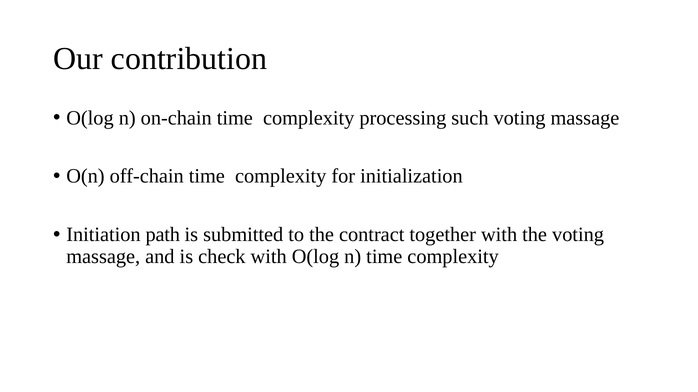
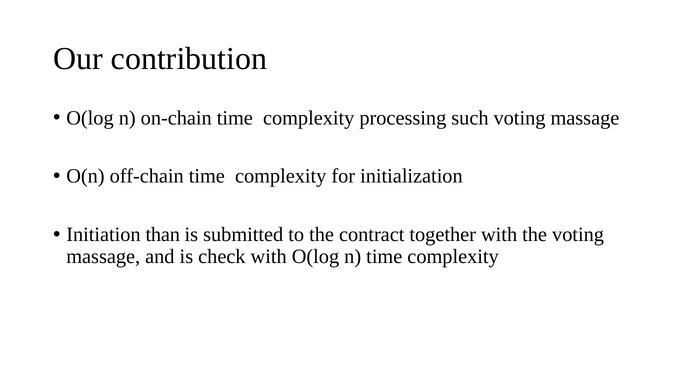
path: path -> than (163, 235)
